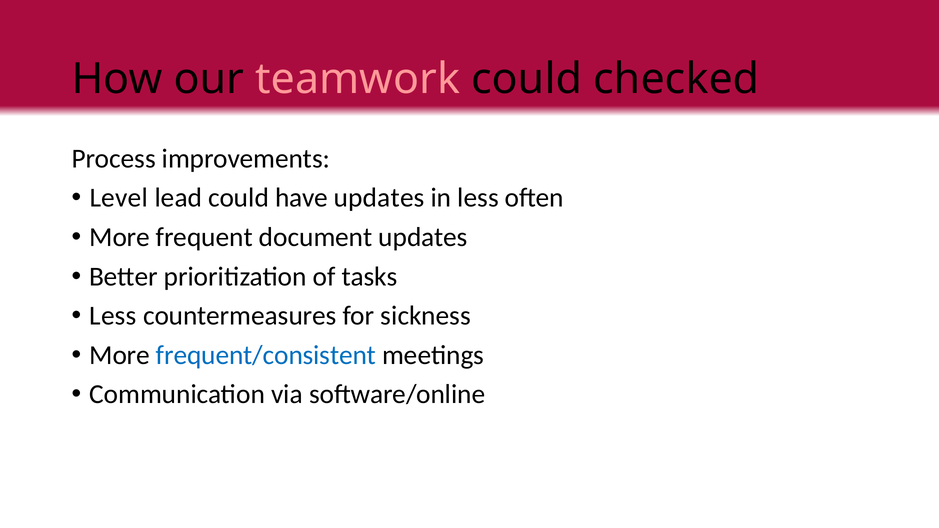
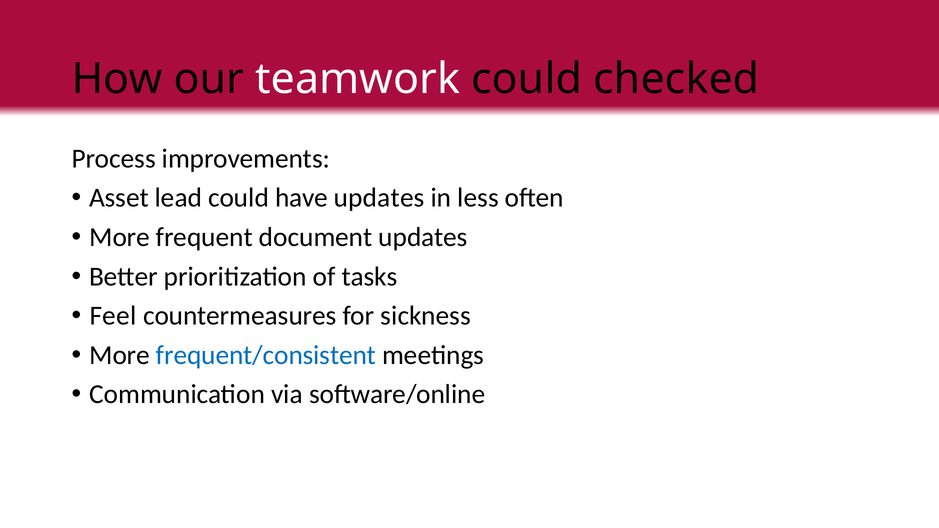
teamwork colour: pink -> white (358, 79)
Level: Level -> Asset (119, 198)
Less: Less -> Feel (113, 316)
